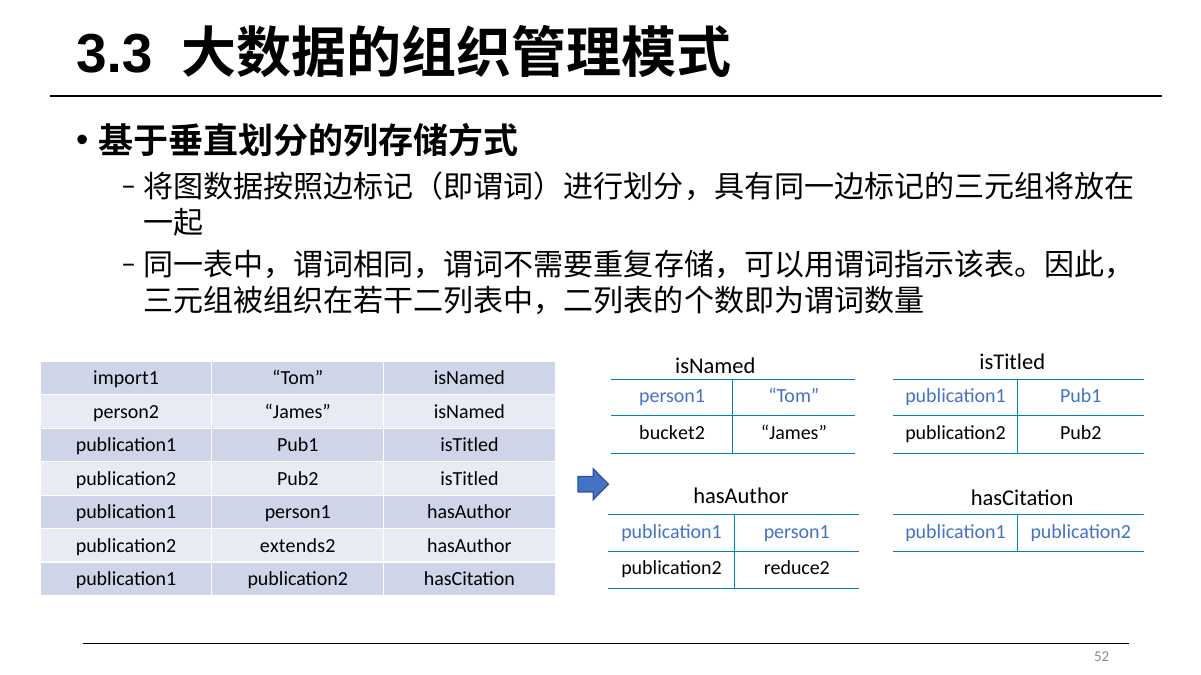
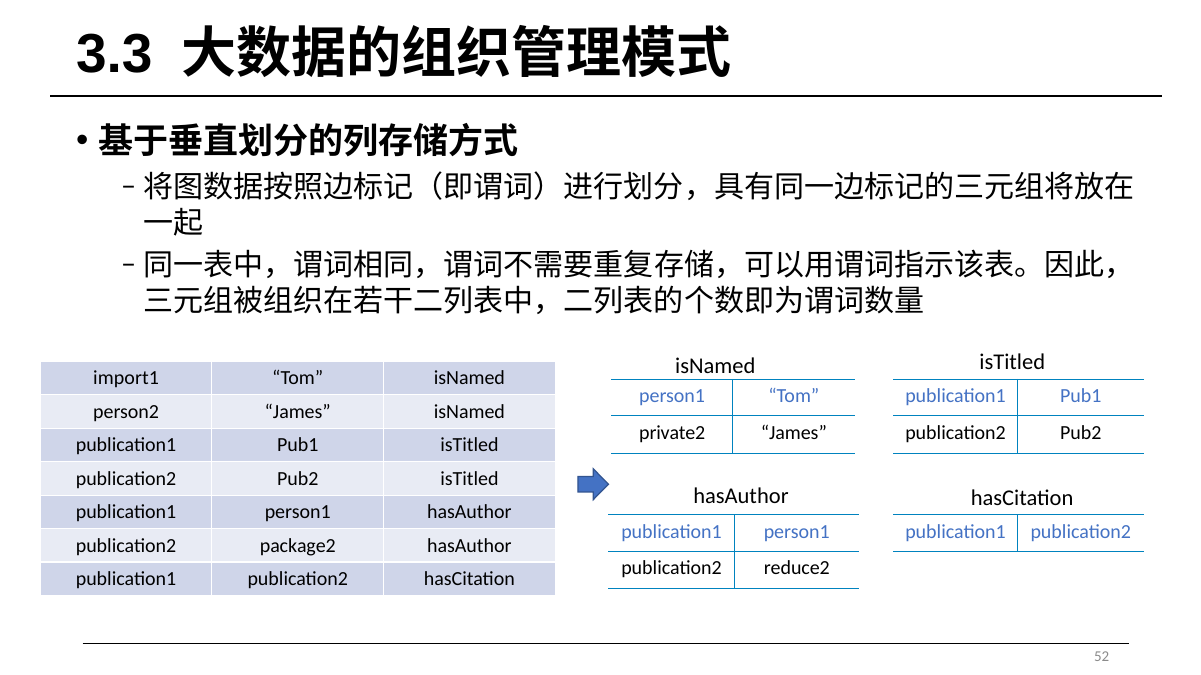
bucket2: bucket2 -> private2 (672, 433)
extends2: extends2 -> package2 (298, 546)
